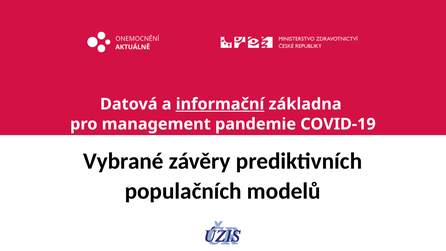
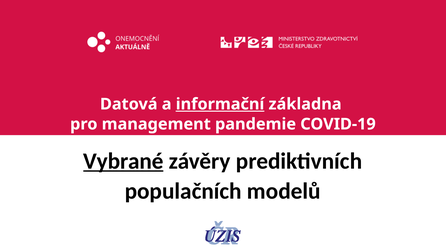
Vybrané underline: none -> present (123, 161)
